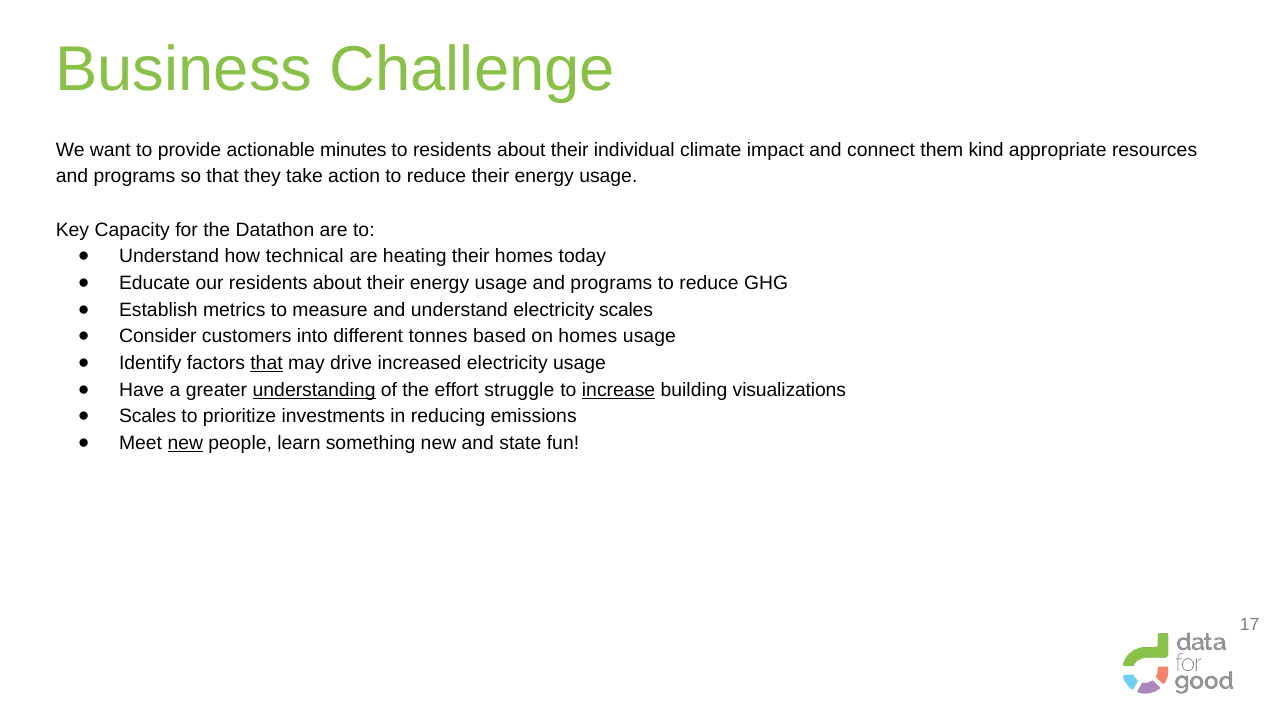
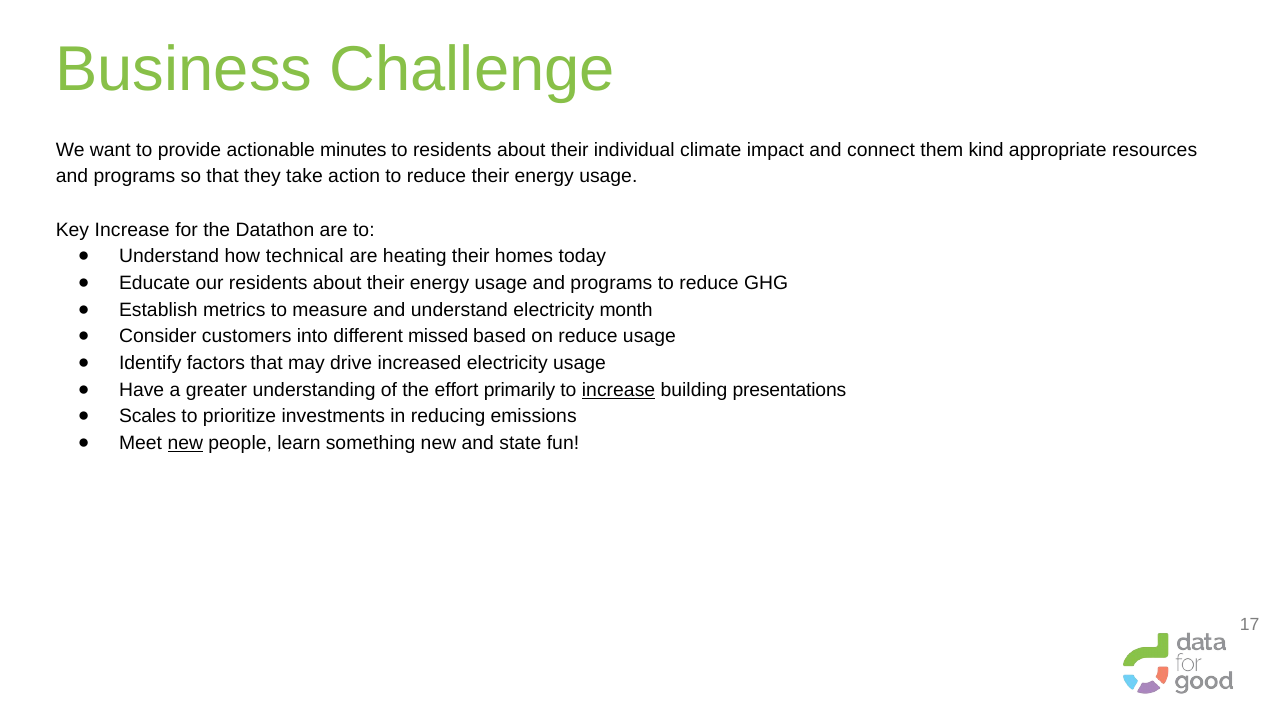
Key Capacity: Capacity -> Increase (132, 230)
electricity scales: scales -> month (626, 310)
tonnes: tonnes -> missed (438, 337)
on homes: homes -> reduce (588, 337)
that underline: present -> none (266, 363)
understanding underline: present -> none (314, 390)
struggle: struggle -> primarily (520, 390)
visualizations: visualizations -> presentations (789, 390)
